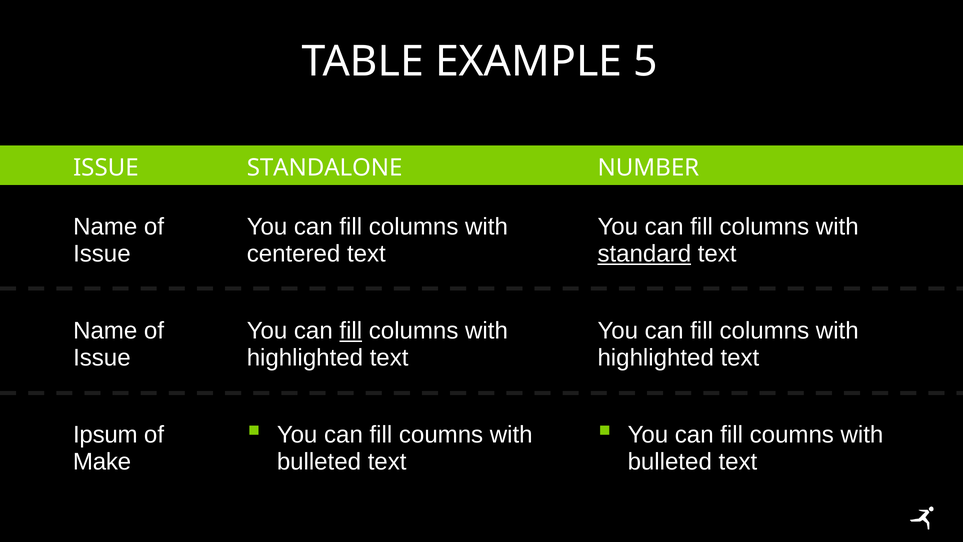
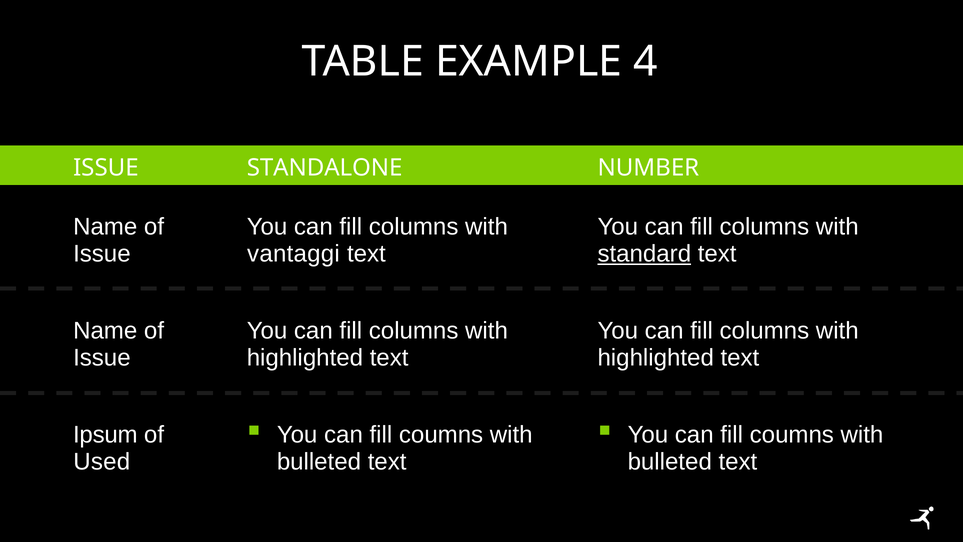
5: 5 -> 4 (646, 62)
centered: centered -> vantaggi (293, 254)
fill underline: present -> none (351, 331)
Make: Make -> Used (102, 462)
